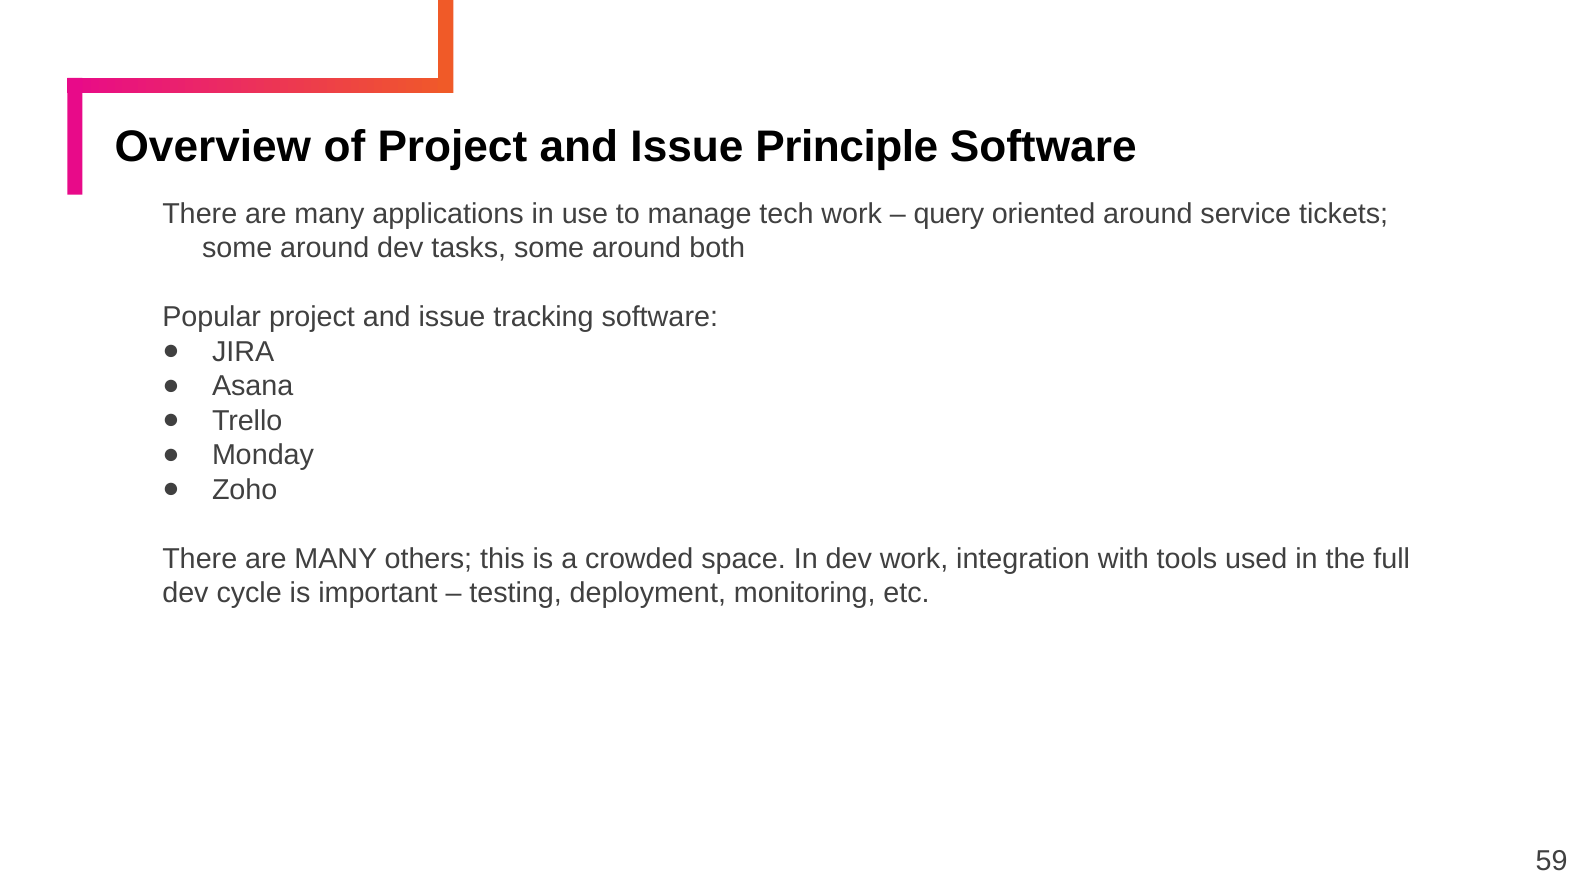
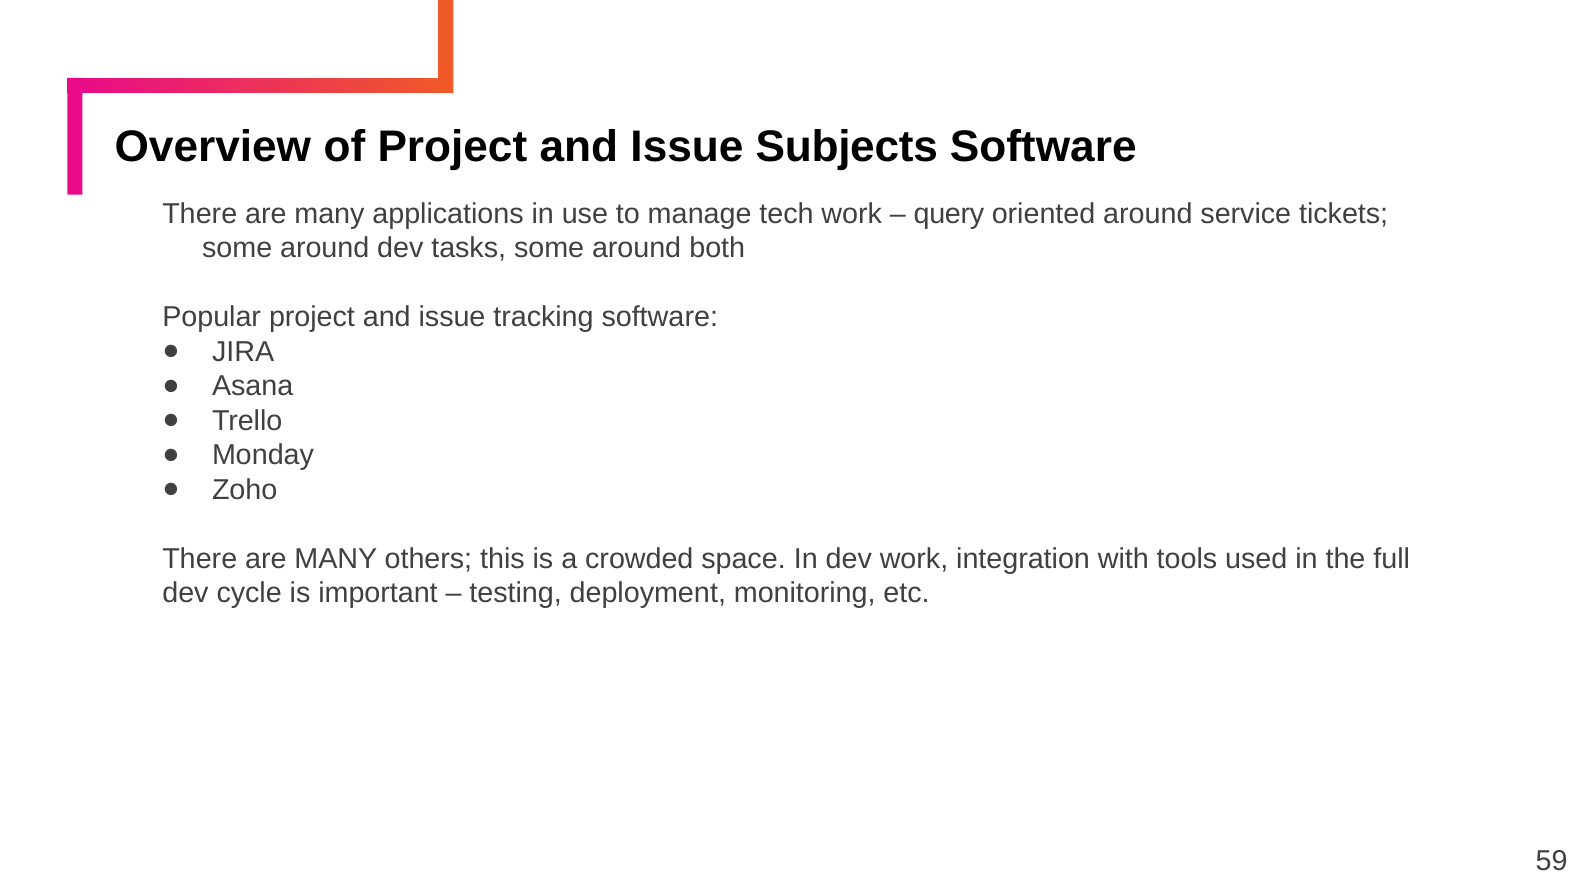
Principle: Principle -> Subjects (847, 147)
